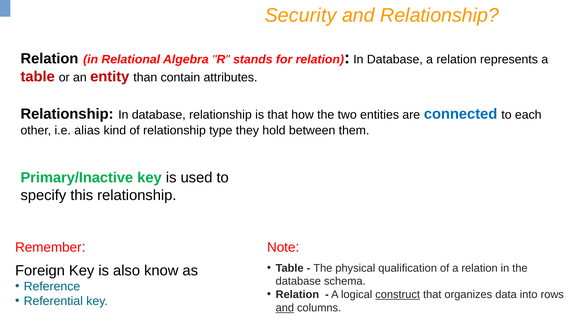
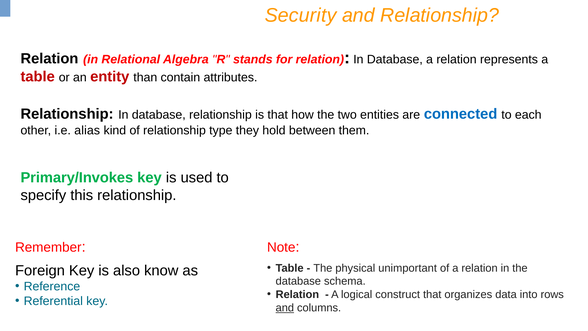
Primary/Inactive: Primary/Inactive -> Primary/Invokes (77, 177)
qualification: qualification -> unimportant (408, 268)
construct underline: present -> none (398, 294)
